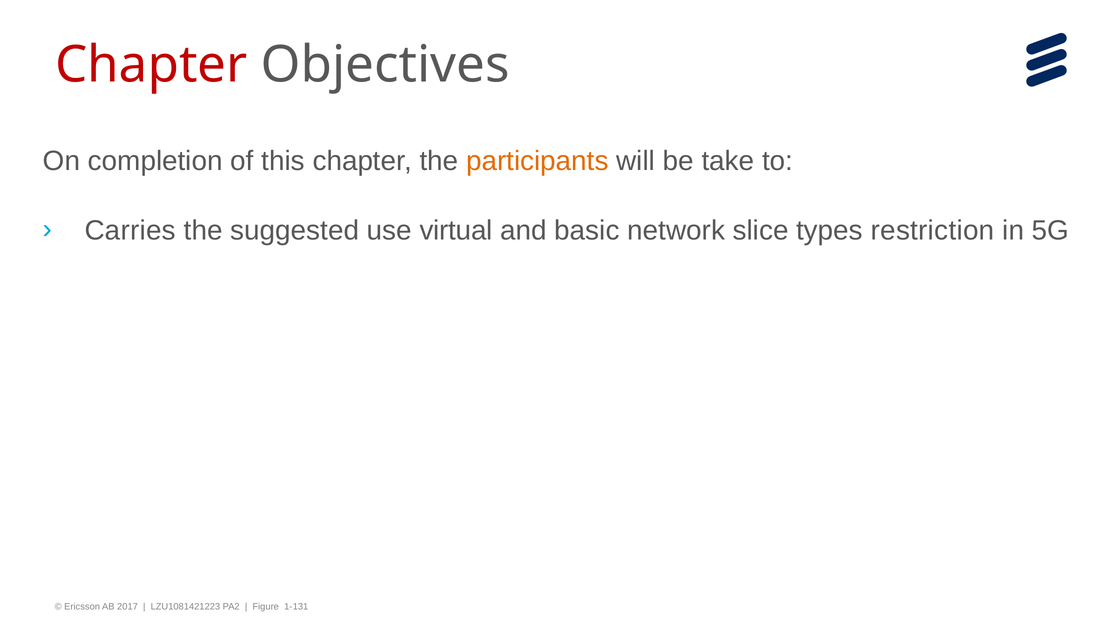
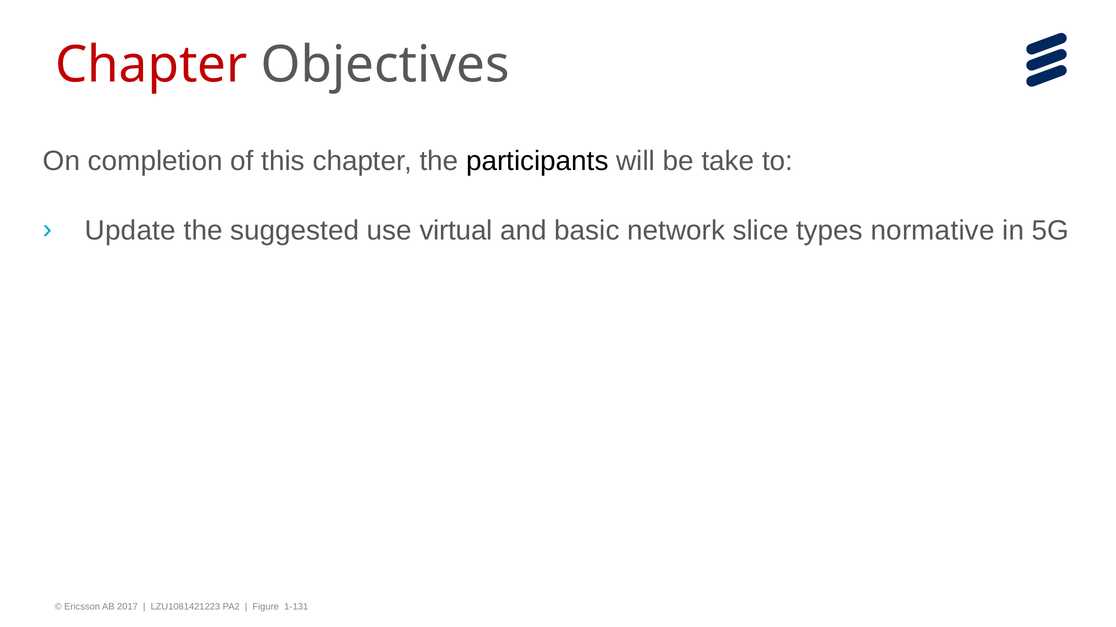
participants colour: orange -> black (537, 161)
Carries: Carries -> Update (130, 231)
restriction: restriction -> normative (933, 231)
